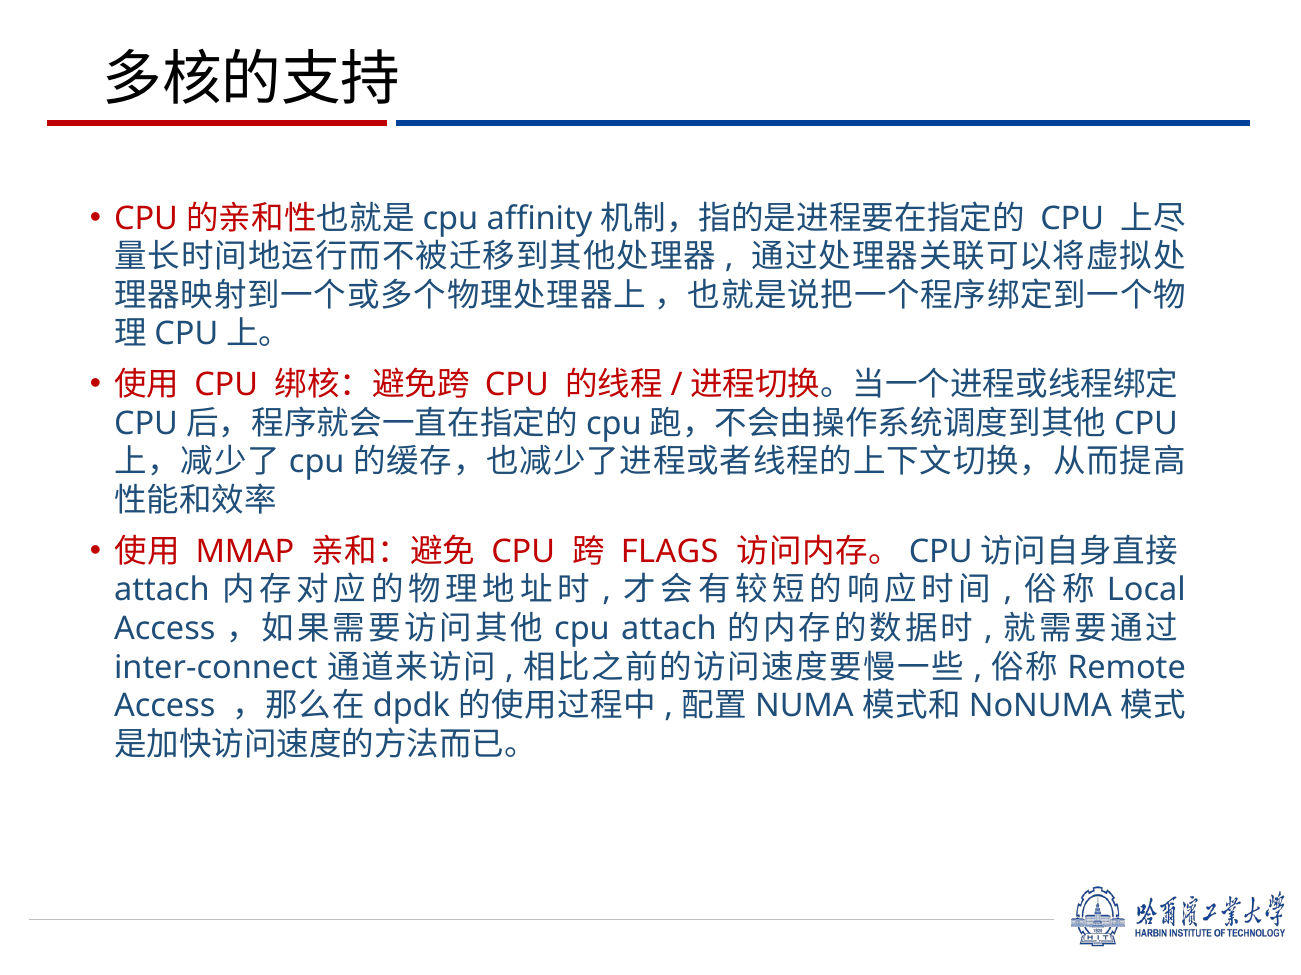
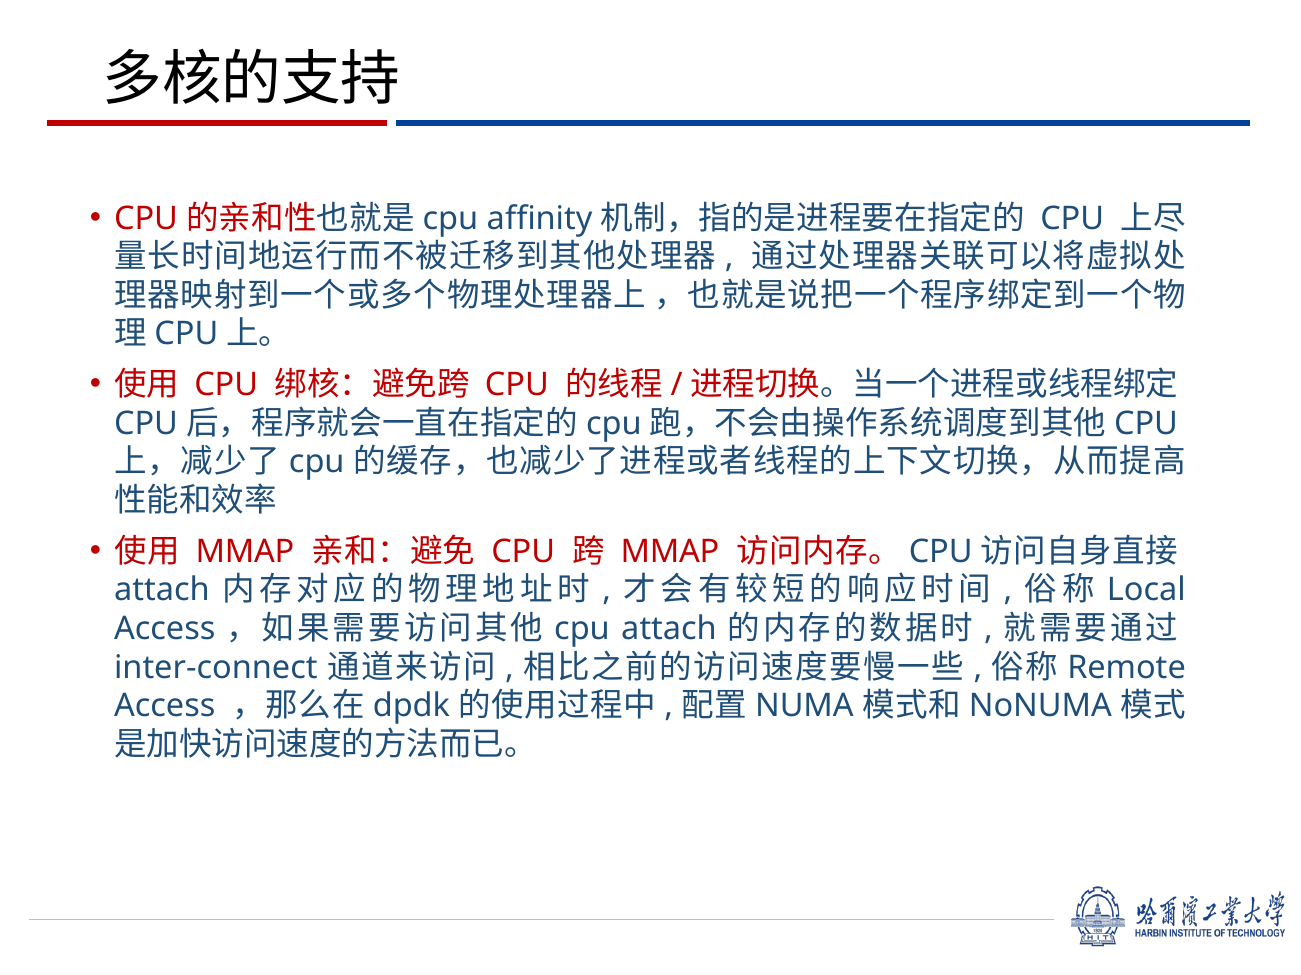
FLAGS: FLAGS -> MMAP (670, 552)
